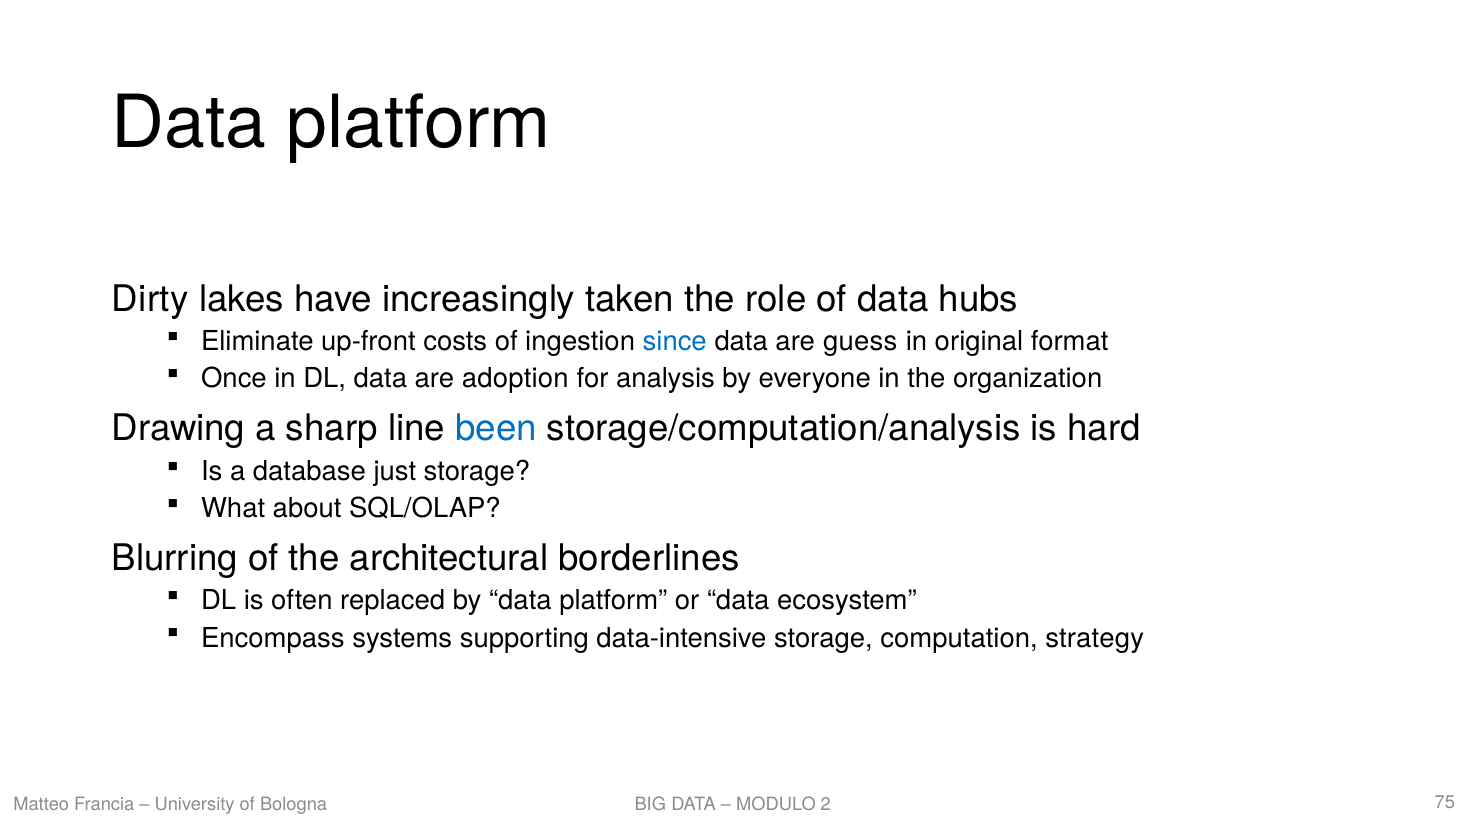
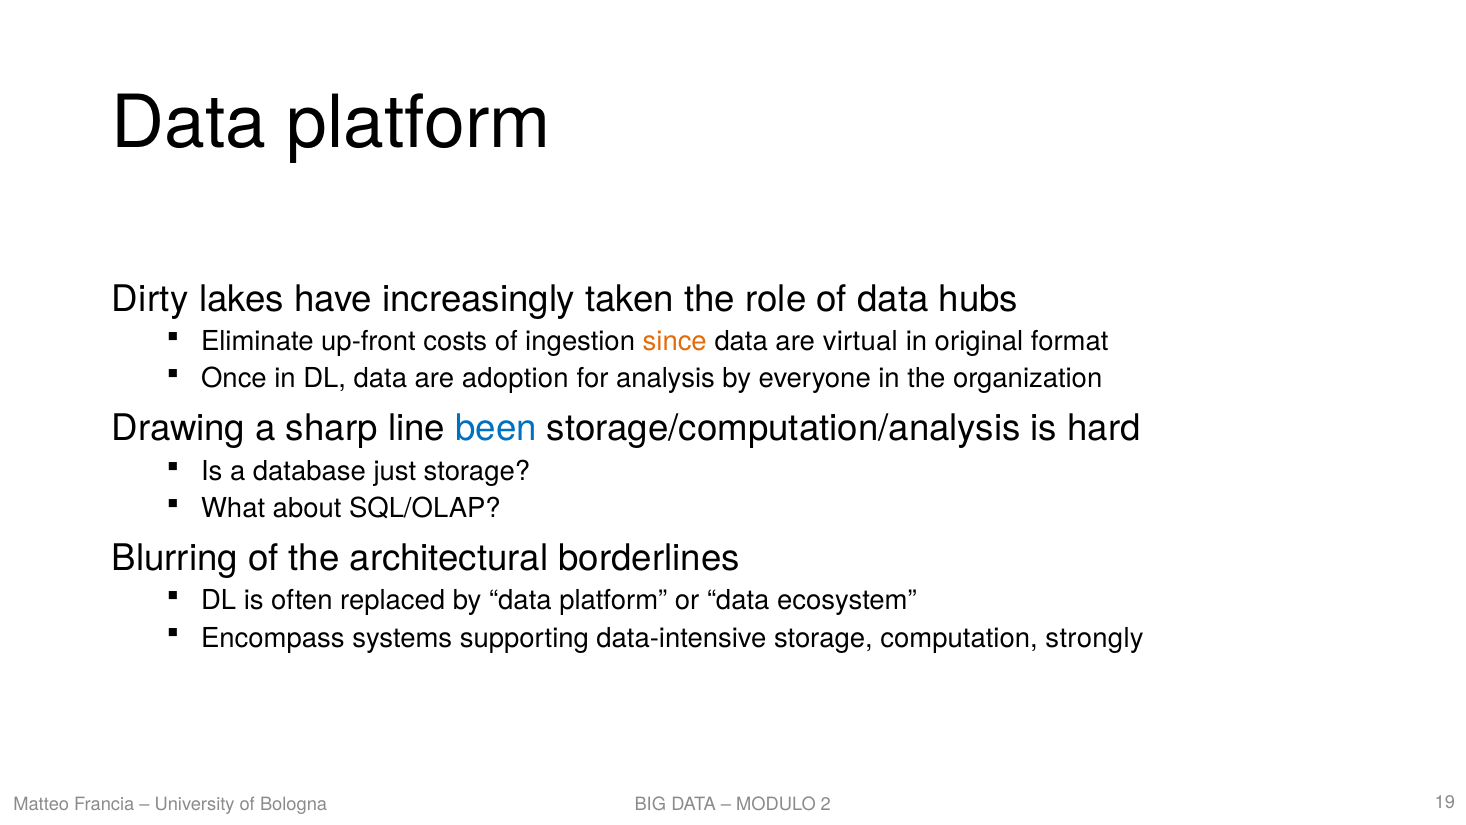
since colour: blue -> orange (675, 341)
guess: guess -> virtual (860, 341)
strategy: strategy -> strongly (1095, 638)
75: 75 -> 19 (1445, 802)
